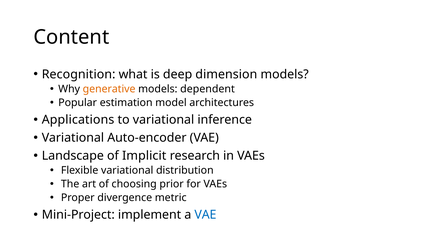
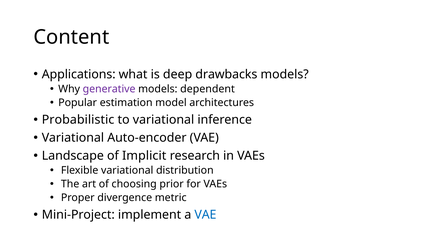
Recognition: Recognition -> Applications (79, 74)
dimension: dimension -> drawbacks (226, 74)
generative colour: orange -> purple (109, 89)
Applications: Applications -> Probabilistic (78, 119)
